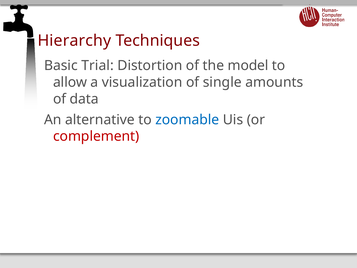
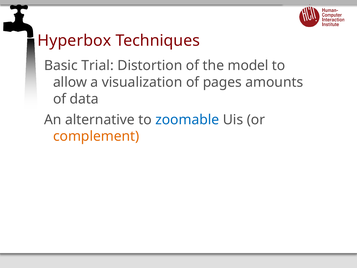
Hierarchy: Hierarchy -> Hyperbox (74, 41)
single: single -> pages (222, 82)
complement colour: red -> orange (96, 136)
